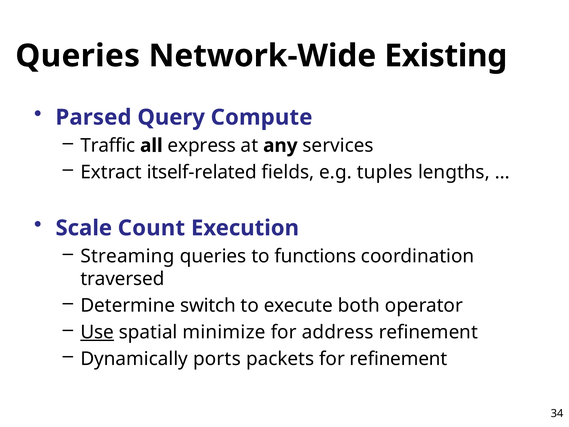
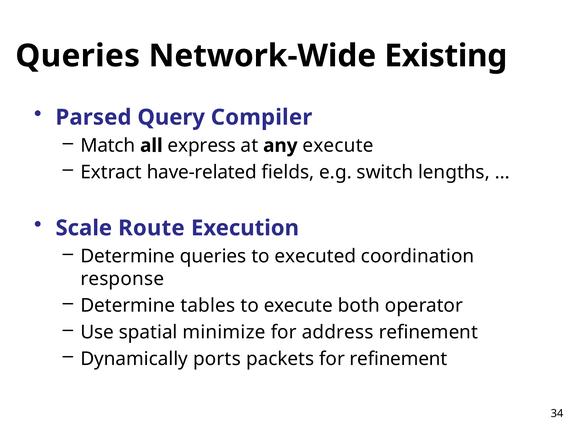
Compute: Compute -> Compiler (262, 117)
Traffic: Traffic -> Match (108, 145)
any services: services -> execute (338, 145)
itself-related: itself-related -> have-related (202, 172)
tuples: tuples -> switch (385, 172)
Count: Count -> Route (151, 228)
Streaming: Streaming -> Determine (128, 256)
functions: functions -> executed (315, 256)
traversed: traversed -> response (122, 279)
switch: switch -> tables (208, 305)
Use underline: present -> none (97, 332)
